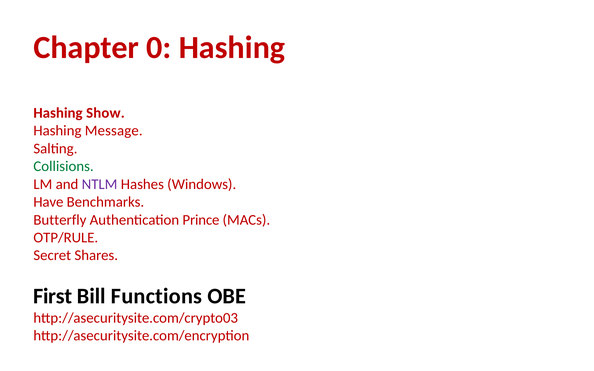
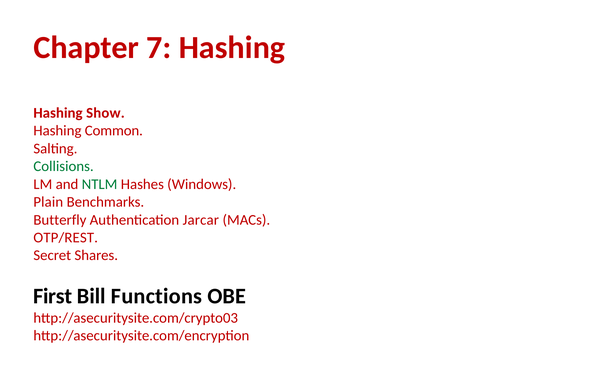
0: 0 -> 7 (159, 47)
Message: Message -> Common (114, 131)
NTLM colour: purple -> green (100, 184)
Have: Have -> Plain (48, 202)
Prince: Prince -> Jarcar (201, 220)
OTP/RULE: OTP/RULE -> OTP/REST (66, 238)
